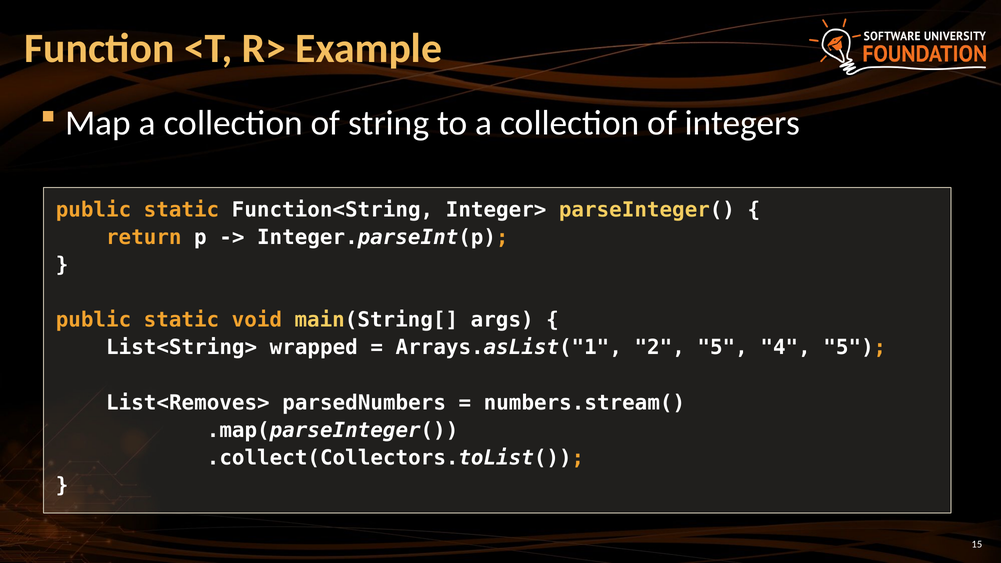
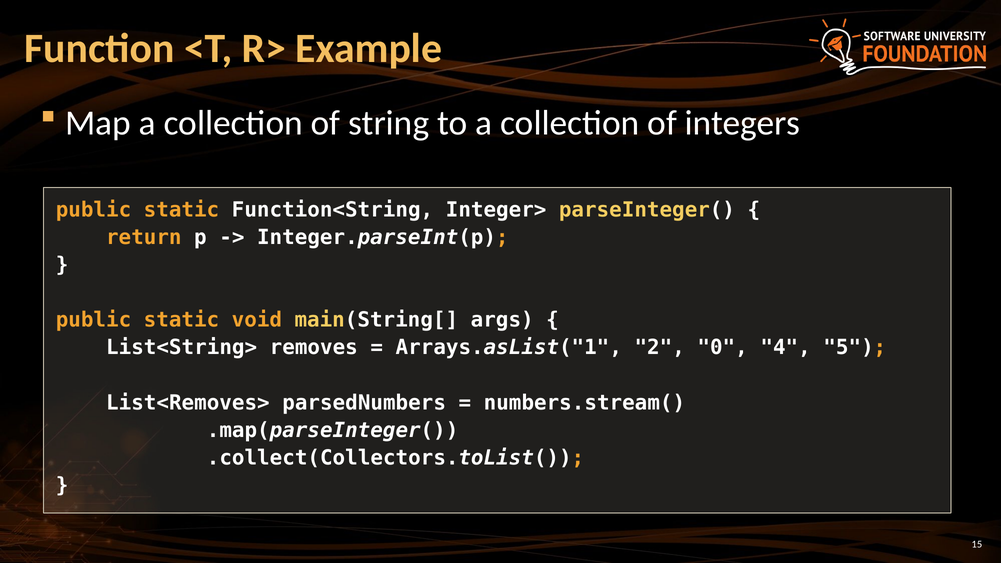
wrapped: wrapped -> removes (314, 348)
2 5: 5 -> 0 (723, 348)
